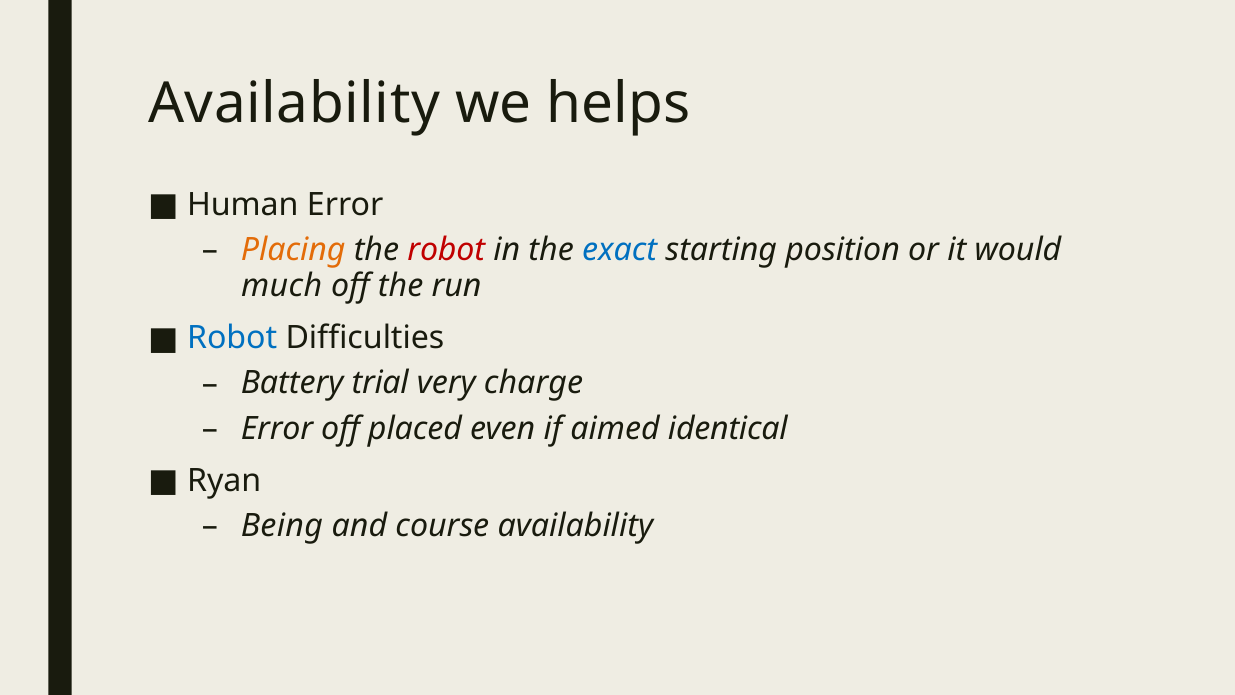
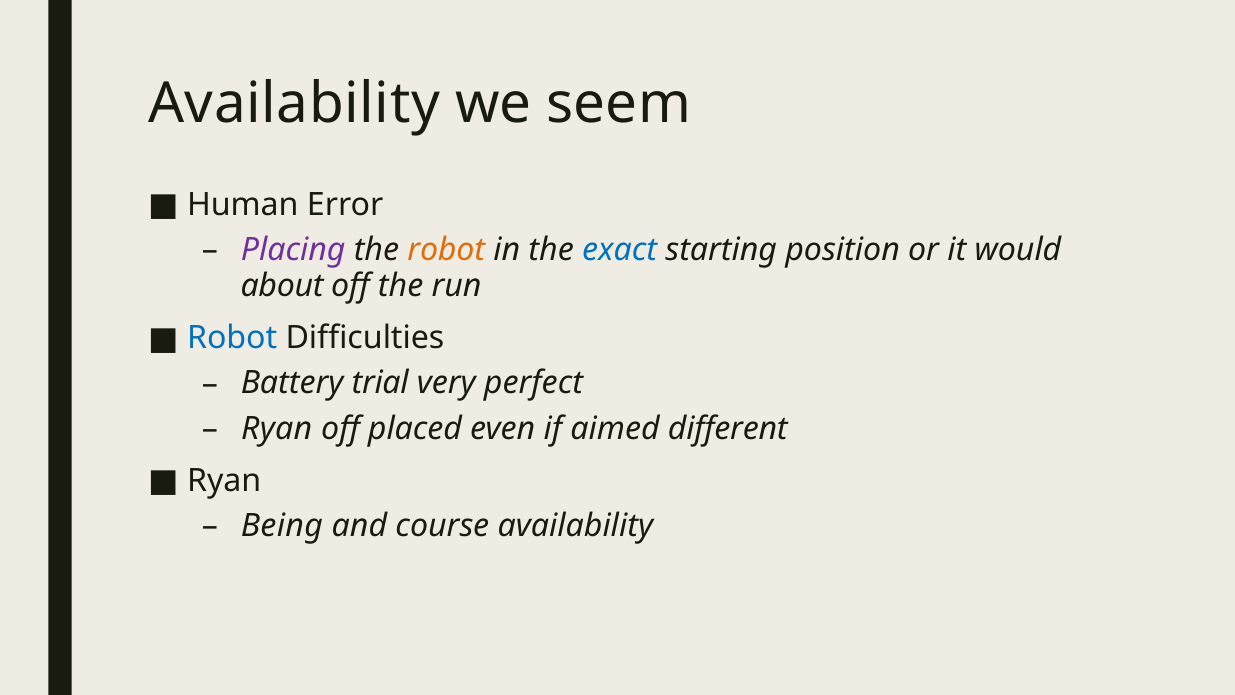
helps: helps -> seem (619, 104)
Placing colour: orange -> purple (293, 250)
robot colour: red -> orange (446, 250)
much: much -> about (282, 286)
charge: charge -> perfect (534, 383)
Error: Error -> Ryan (277, 428)
identical: identical -> different (728, 428)
